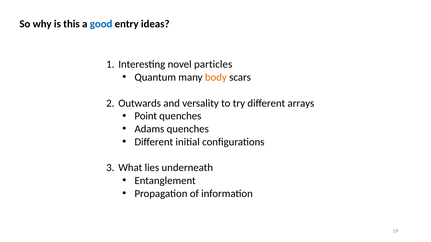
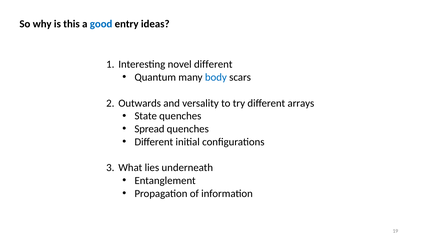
novel particles: particles -> different (213, 65)
body colour: orange -> blue (216, 77)
Point: Point -> State (146, 116)
Adams: Adams -> Spread (149, 129)
